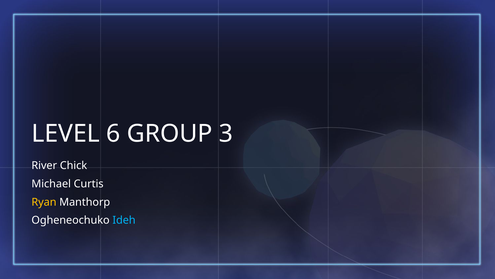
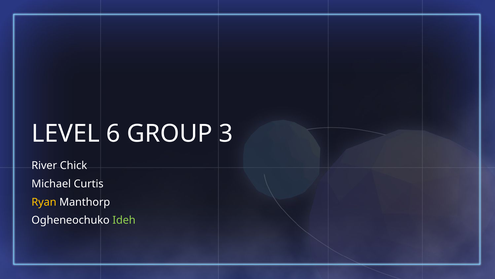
Ideh colour: light blue -> light green (124, 220)
